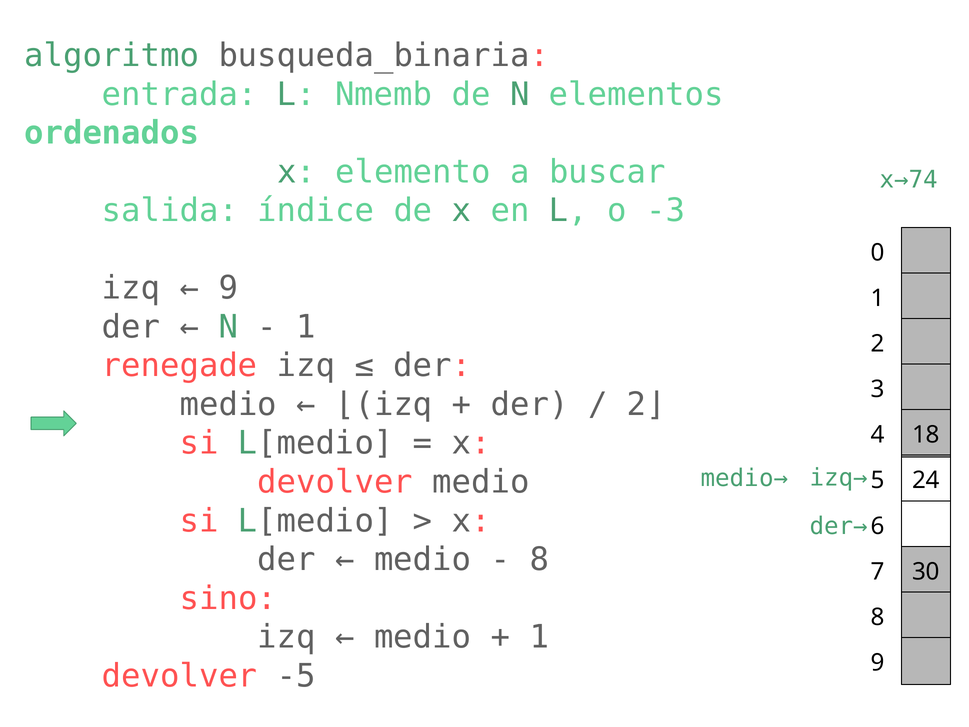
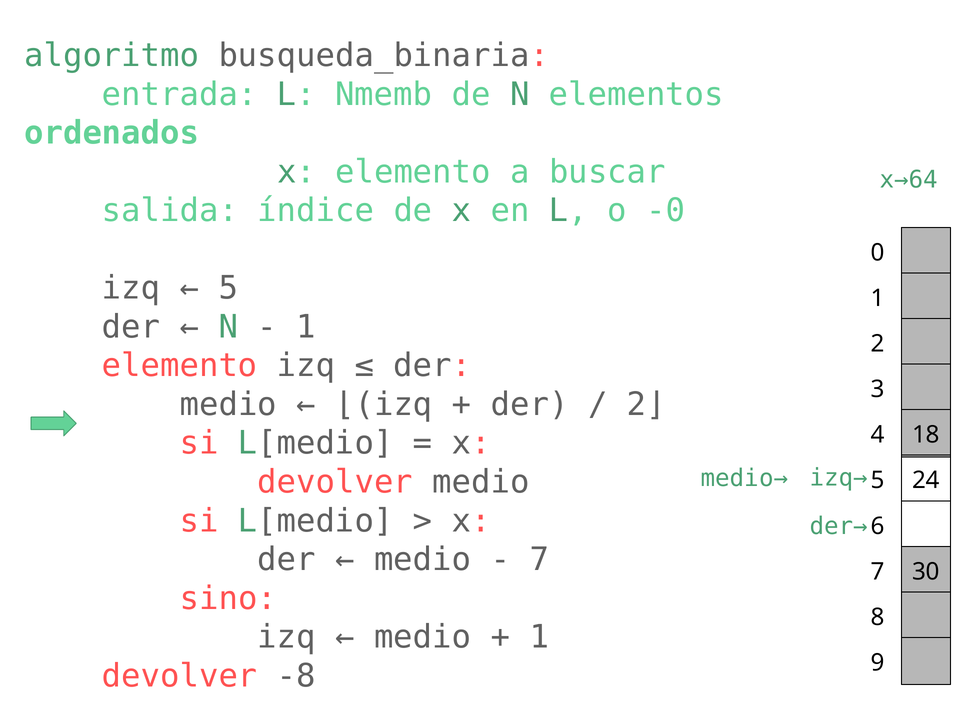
x→74: x→74 -> x→64 (909, 180)
-3: -3 -> -0 (665, 211)
9: 9 -> 5 (228, 288)
renegade: renegade -> elemento (180, 366)
8: 8 -> 7 (539, 559)
devolver -5: -5 -> -8 (296, 676)
